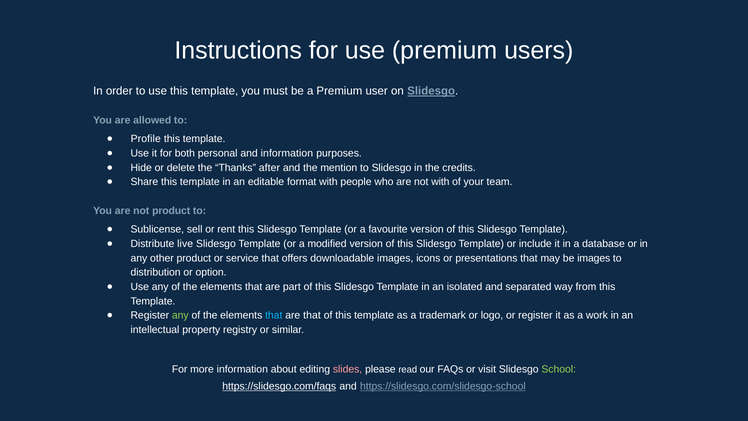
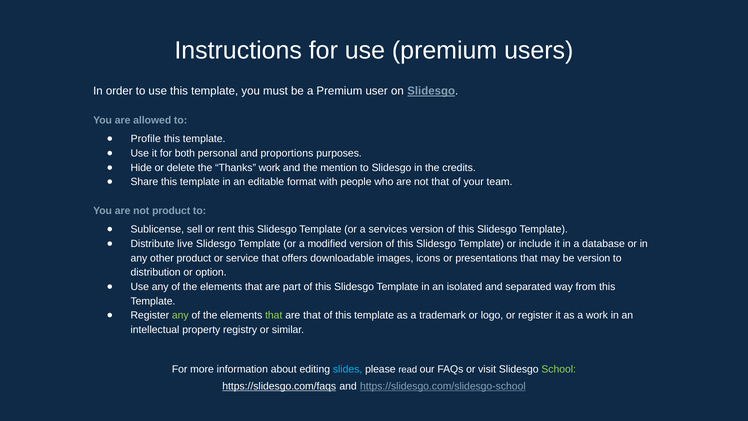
and information: information -> proportions (287, 153)
Thanks after: after -> work (270, 168)
not with: with -> that (440, 182)
favourite: favourite -> services (388, 229)
be images: images -> version (594, 258)
that colour: light blue -> light green (274, 315)
slides colour: pink -> light blue (348, 369)
